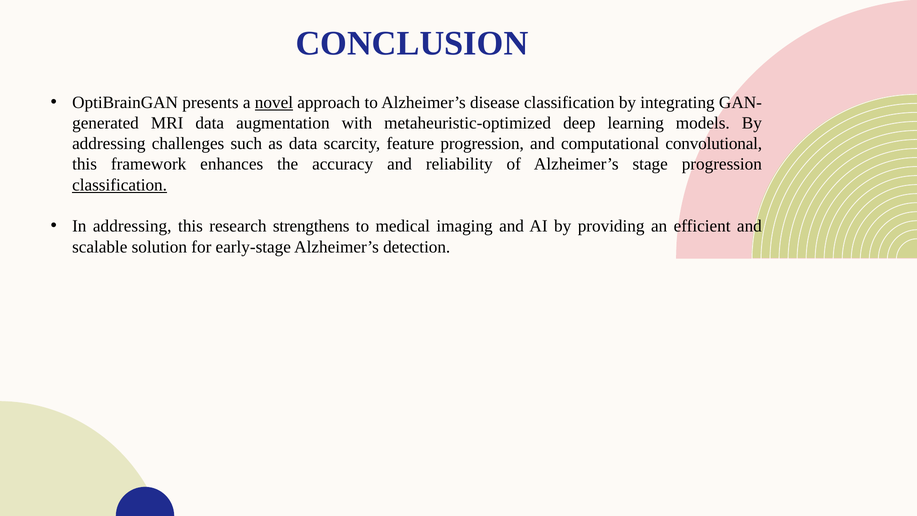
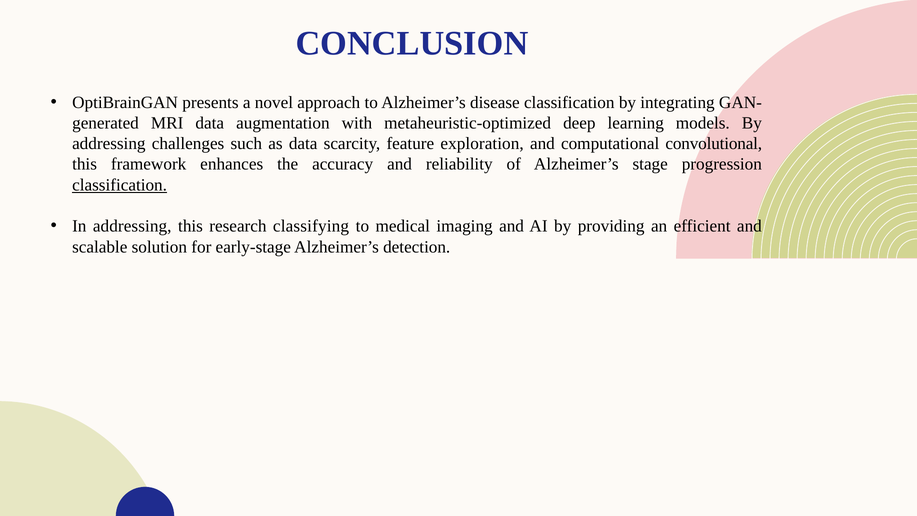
novel underline: present -> none (274, 102)
feature progression: progression -> exploration (482, 144)
strengthens: strengthens -> classifying (311, 226)
